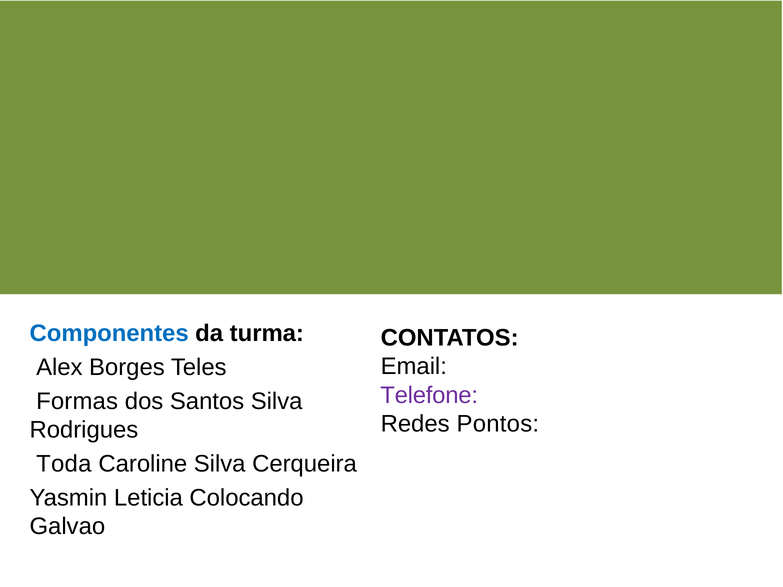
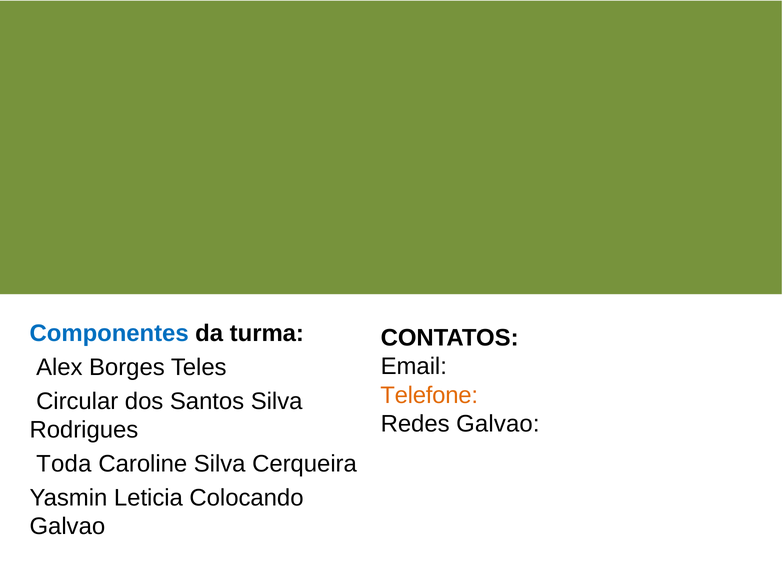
Telefone colour: purple -> orange (429, 395)
Formas: Formas -> Circular (77, 401)
Redes Pontos: Pontos -> Galvao (498, 424)
